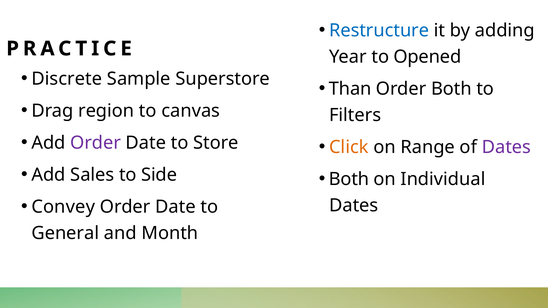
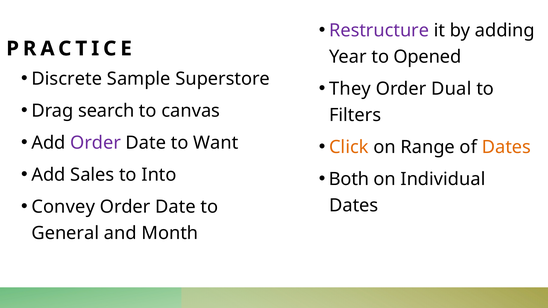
Restructure colour: blue -> purple (379, 31)
Than: Than -> They (350, 89)
Order Both: Both -> Dual (451, 89)
region: region -> search (106, 111)
Store: Store -> Want (216, 143)
Dates colour: purple -> orange (506, 147)
Side: Side -> Into (159, 175)
